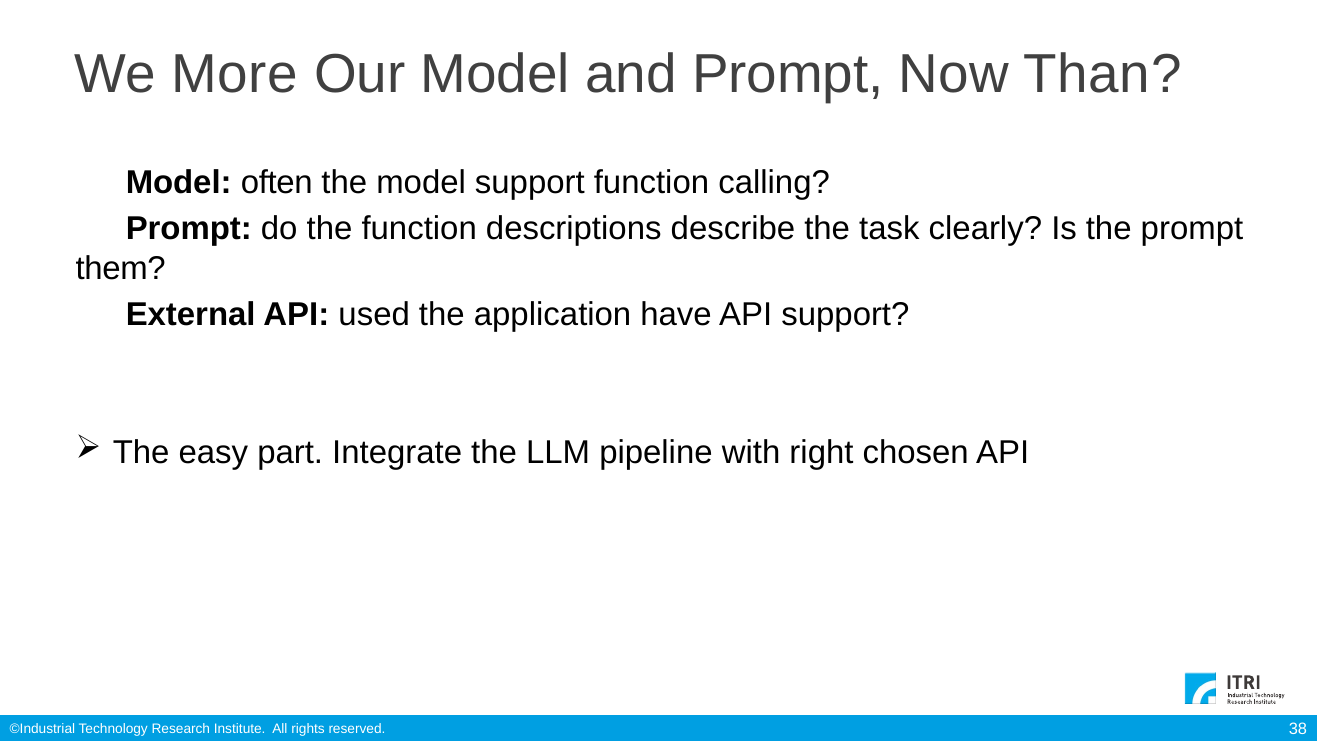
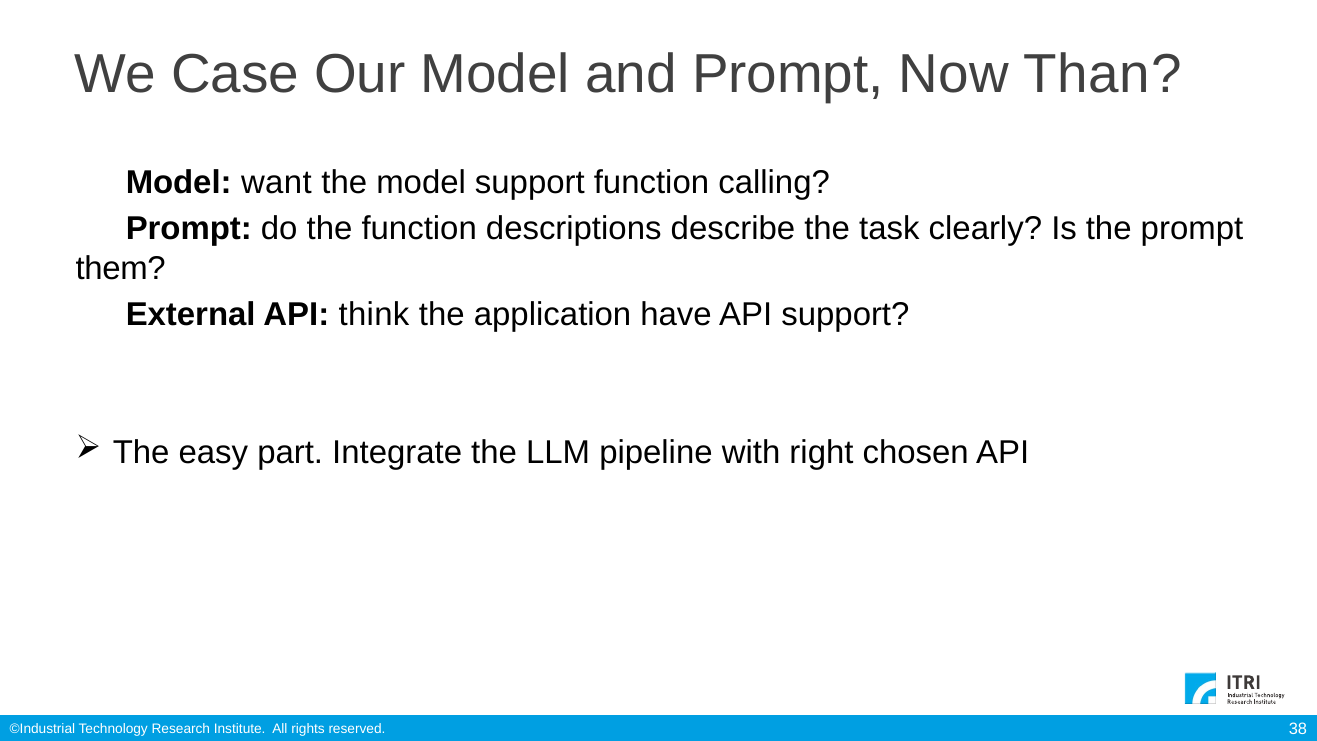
More: More -> Case (235, 74)
often: often -> want (276, 183)
used: used -> think (374, 314)
